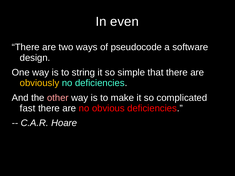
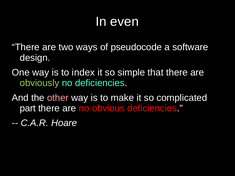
string: string -> index (83, 73)
obviously colour: yellow -> light green (39, 83)
fast: fast -> part (28, 109)
